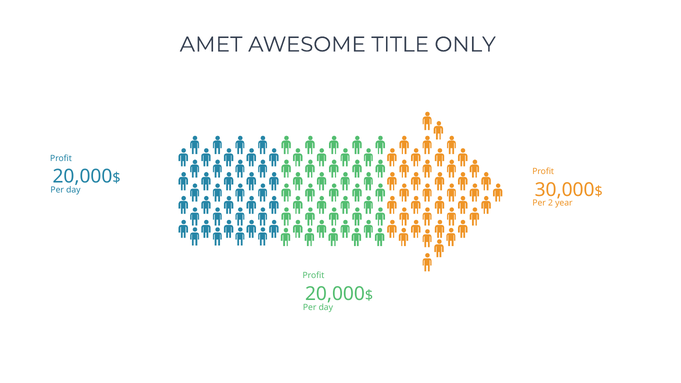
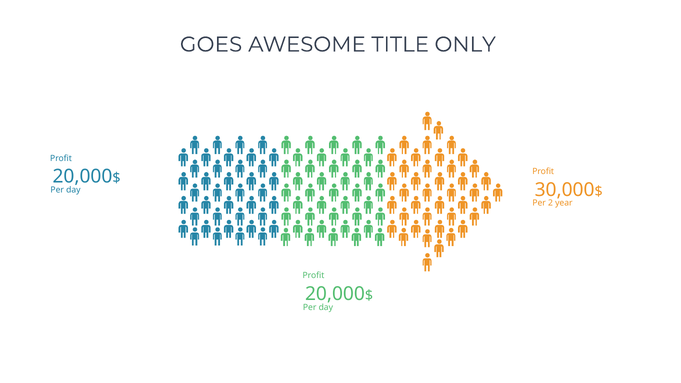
AMET: AMET -> GOES (211, 45)
